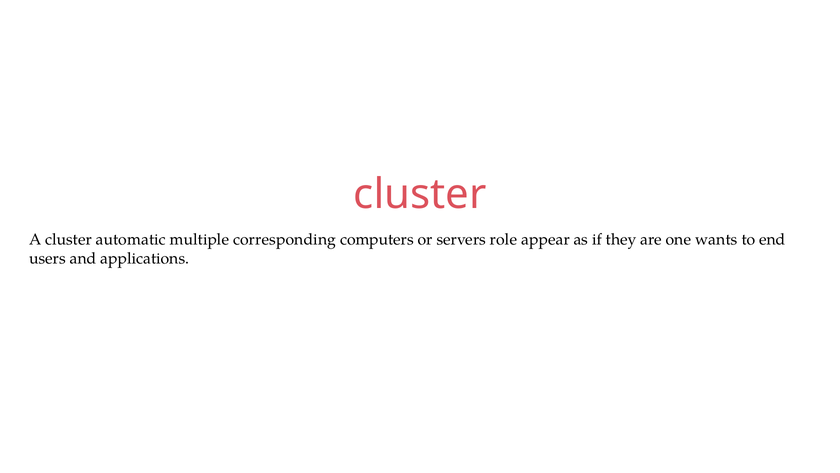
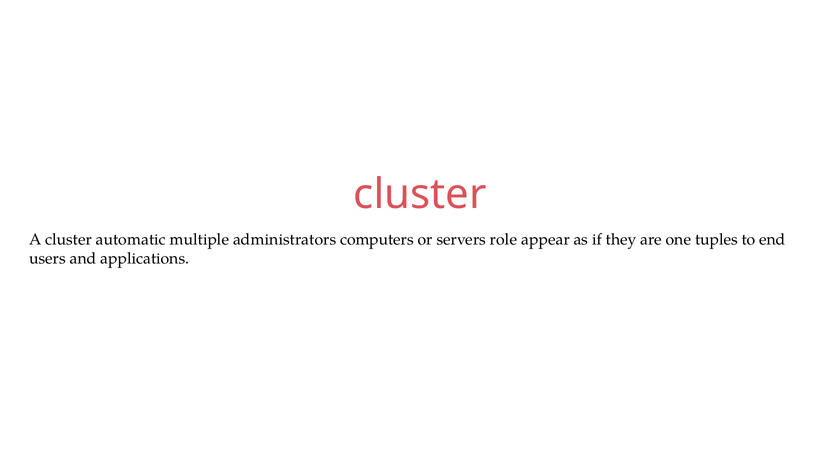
corresponding: corresponding -> administrators (285, 239)
wants: wants -> tuples (716, 239)
